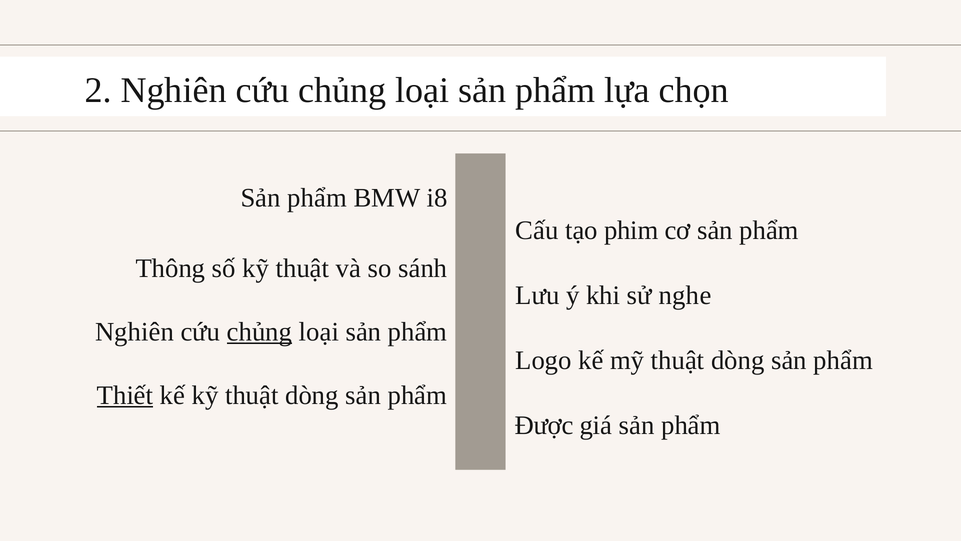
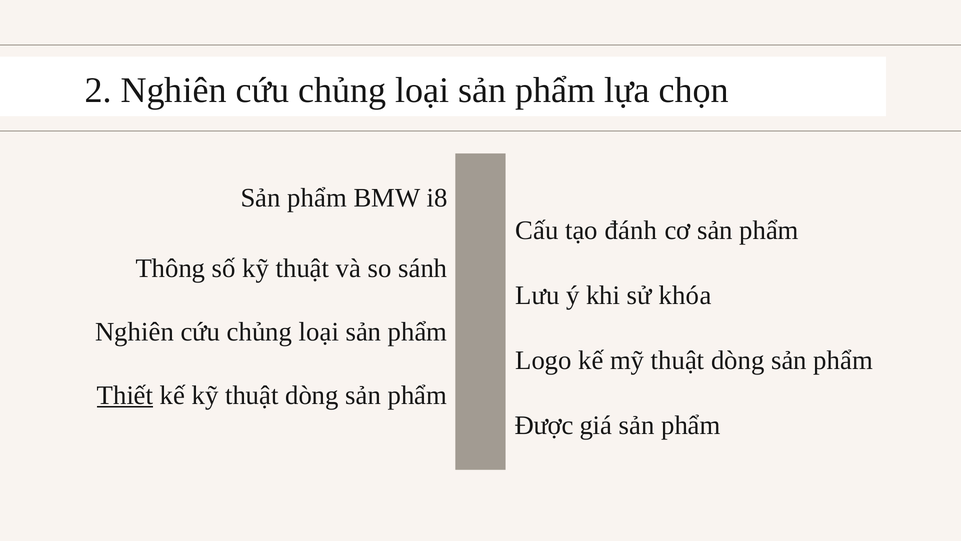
phim: phim -> đánh (631, 230)
nghe: nghe -> khóa (685, 295)
chủng underline: present -> none (260, 332)
